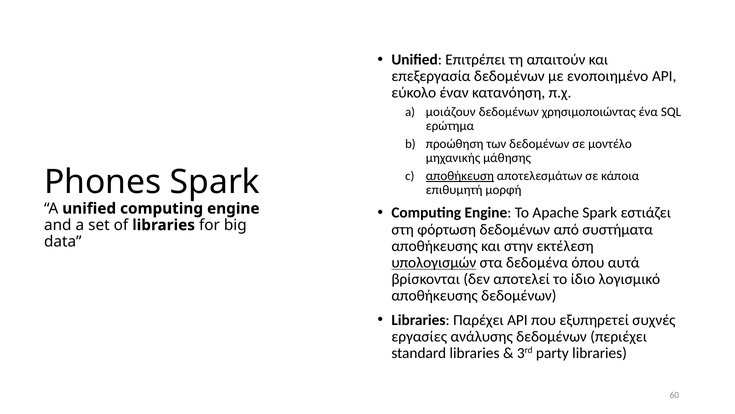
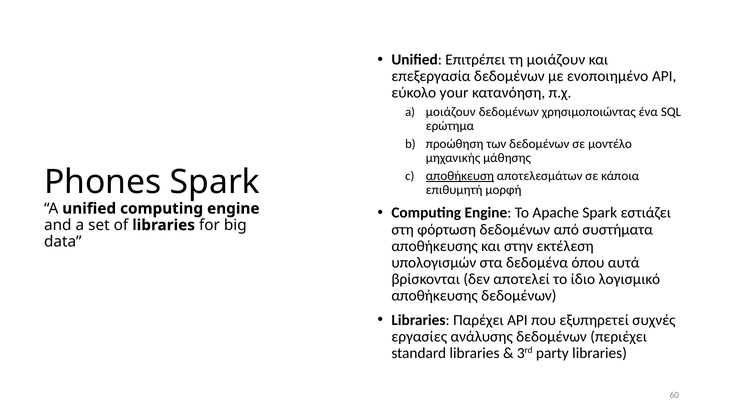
τη απαιτούν: απαιτούν -> μοιάζουν (556, 60)
έναν: έναν -> your (454, 93)
υπολογισμών underline: present -> none (434, 262)
